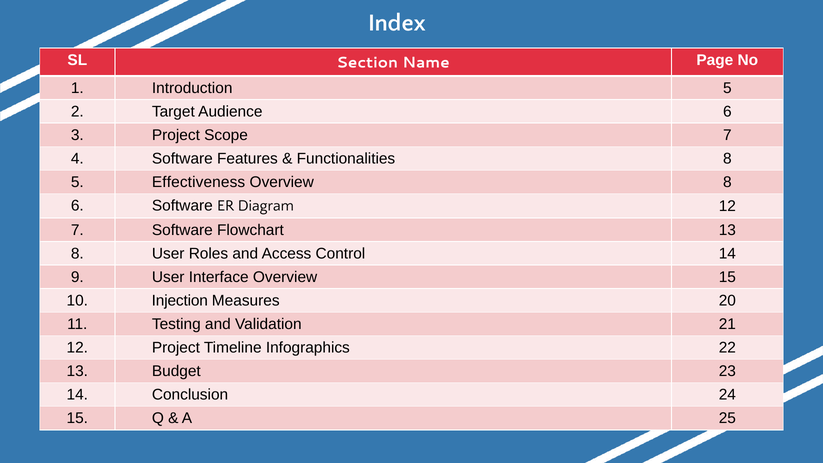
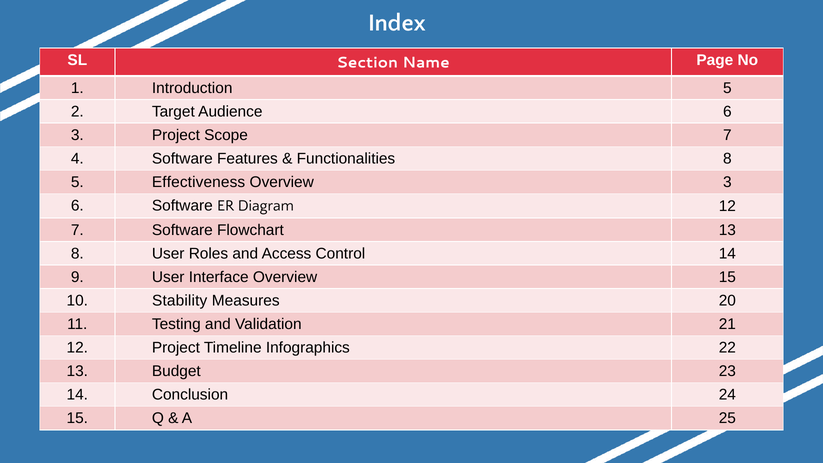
Overview 8: 8 -> 3 (727, 182)
Injection: Injection -> Stability (180, 301)
